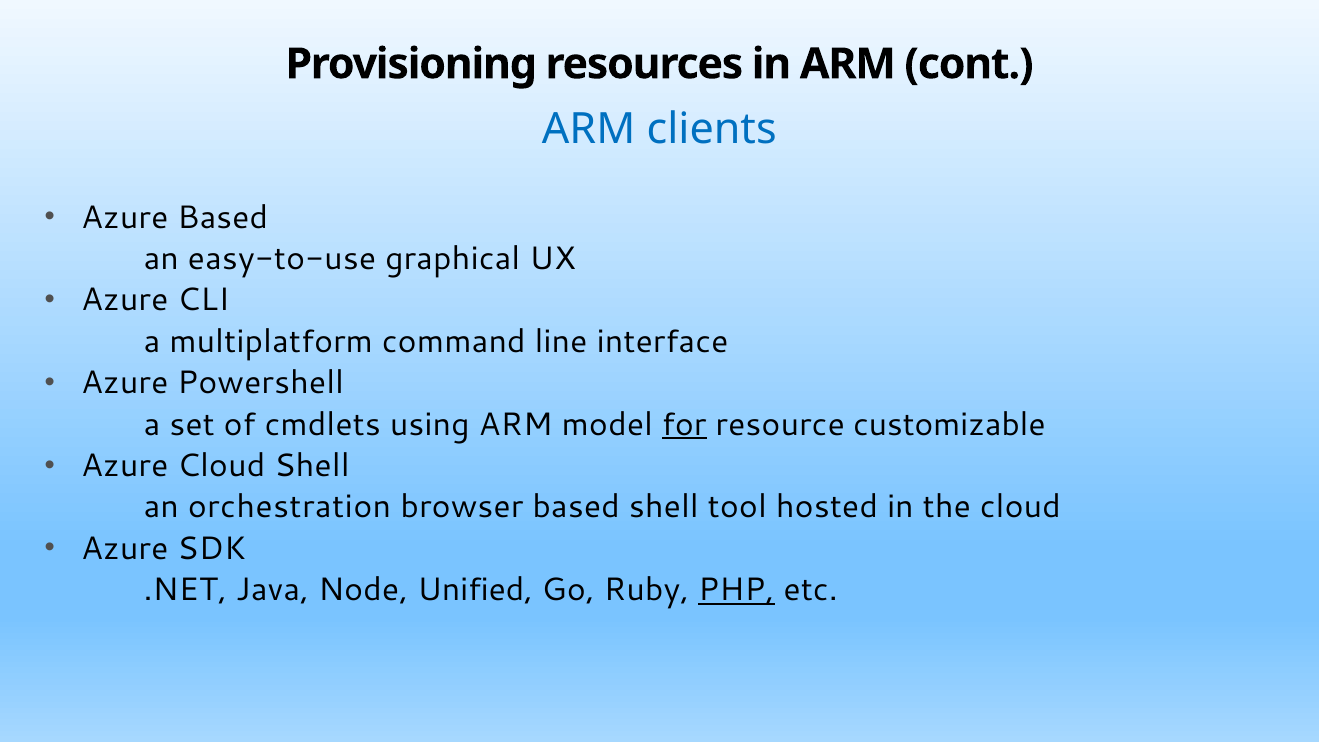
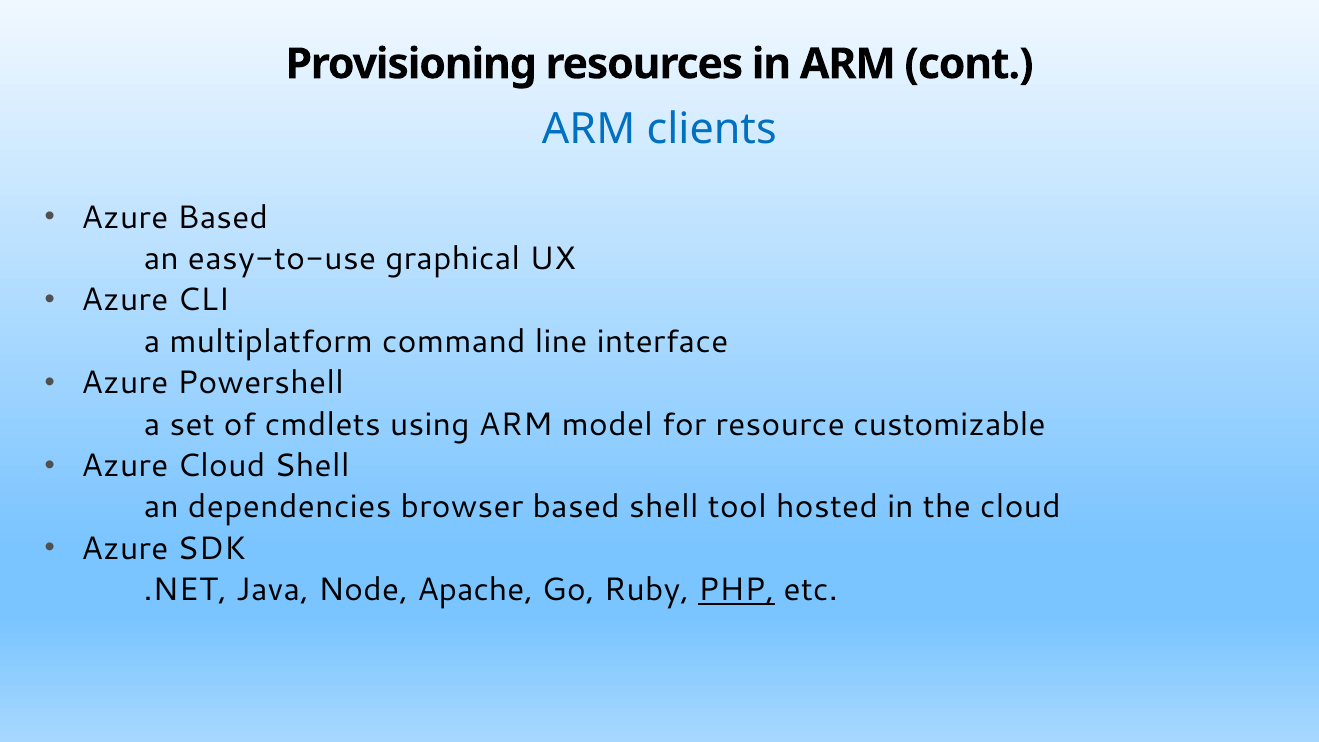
for underline: present -> none (684, 424)
orchestration: orchestration -> dependencies (290, 507)
Unified: Unified -> Apache (475, 590)
